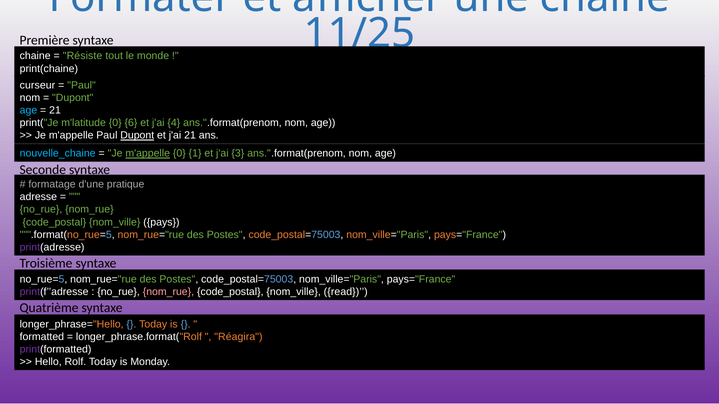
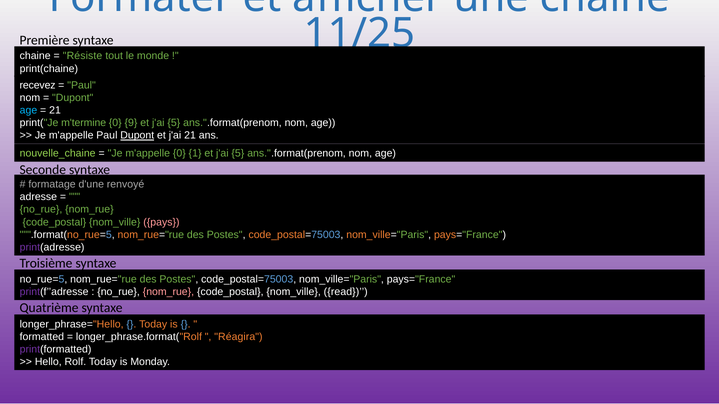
curseur: curseur -> recevez (38, 85)
m'latitude: m'latitude -> m'termine (84, 123)
6: 6 -> 9 (131, 123)
4: 4 -> 5 (174, 123)
nouvelle_chaine colour: light blue -> light green (58, 154)
m'appelle underline: present -> none (148, 154)
1 et j'ai 3: 3 -> 5 (238, 154)
pratique: pratique -> renvoyé (126, 185)
pays colour: white -> pink (161, 222)
